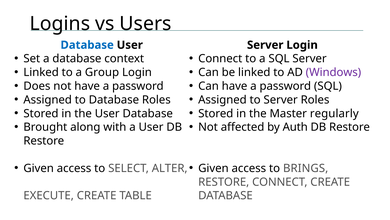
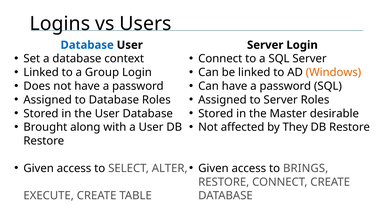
Windows colour: purple -> orange (333, 72)
regularly: regularly -> desirable (334, 113)
Auth: Auth -> They (295, 127)
